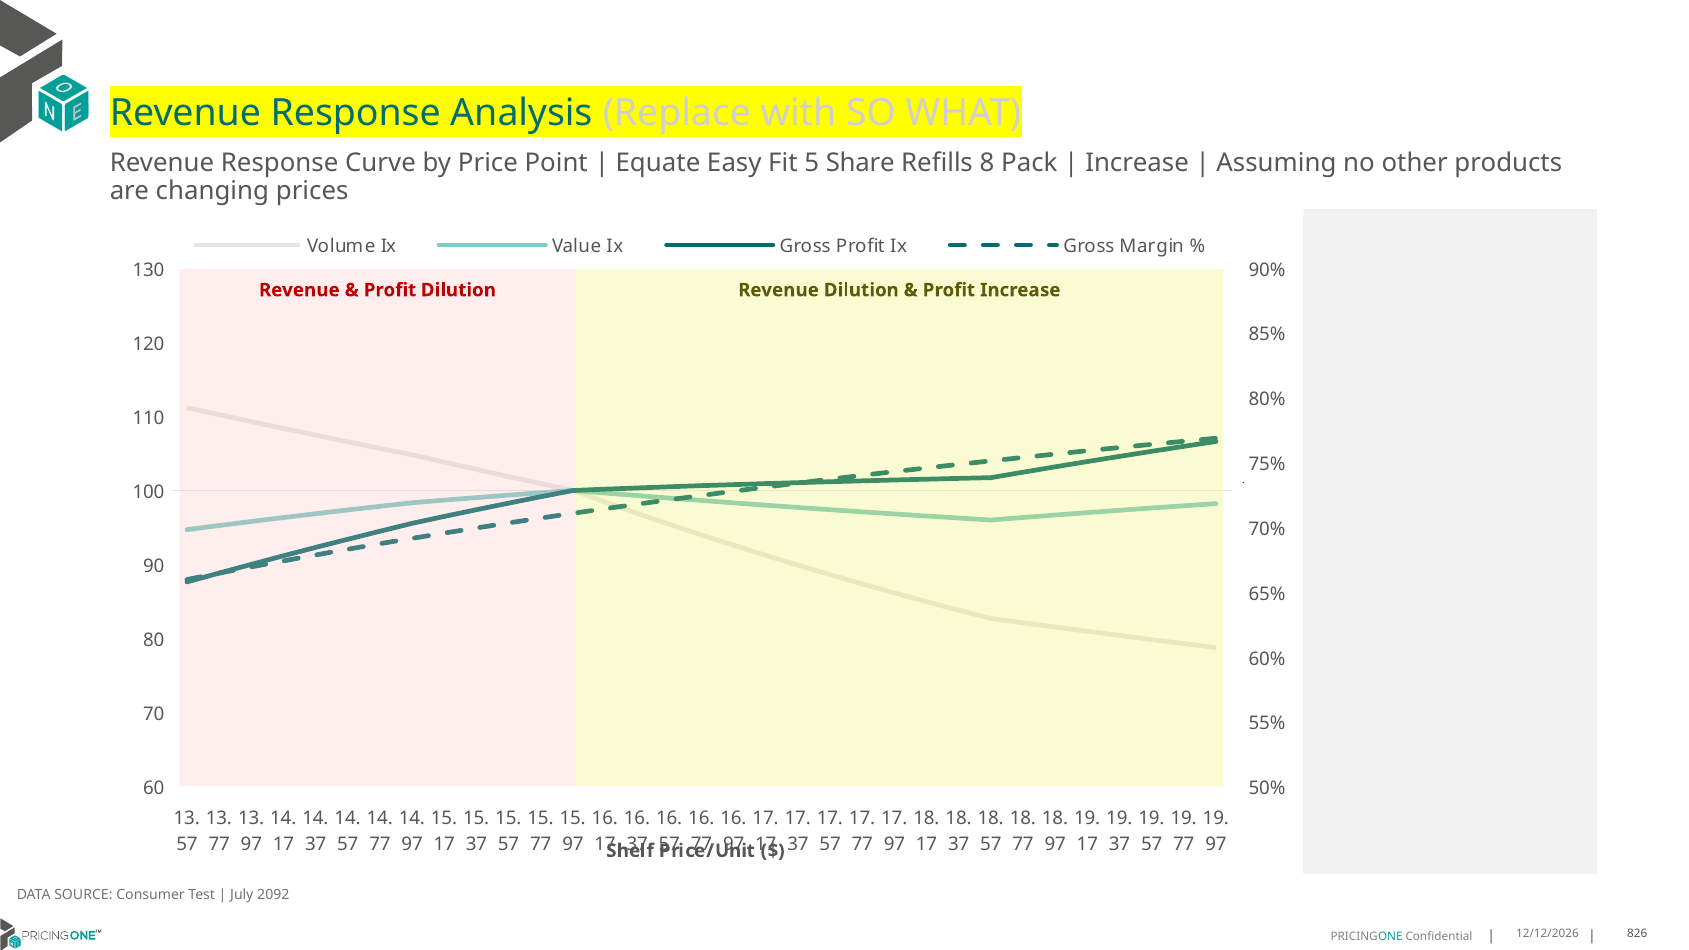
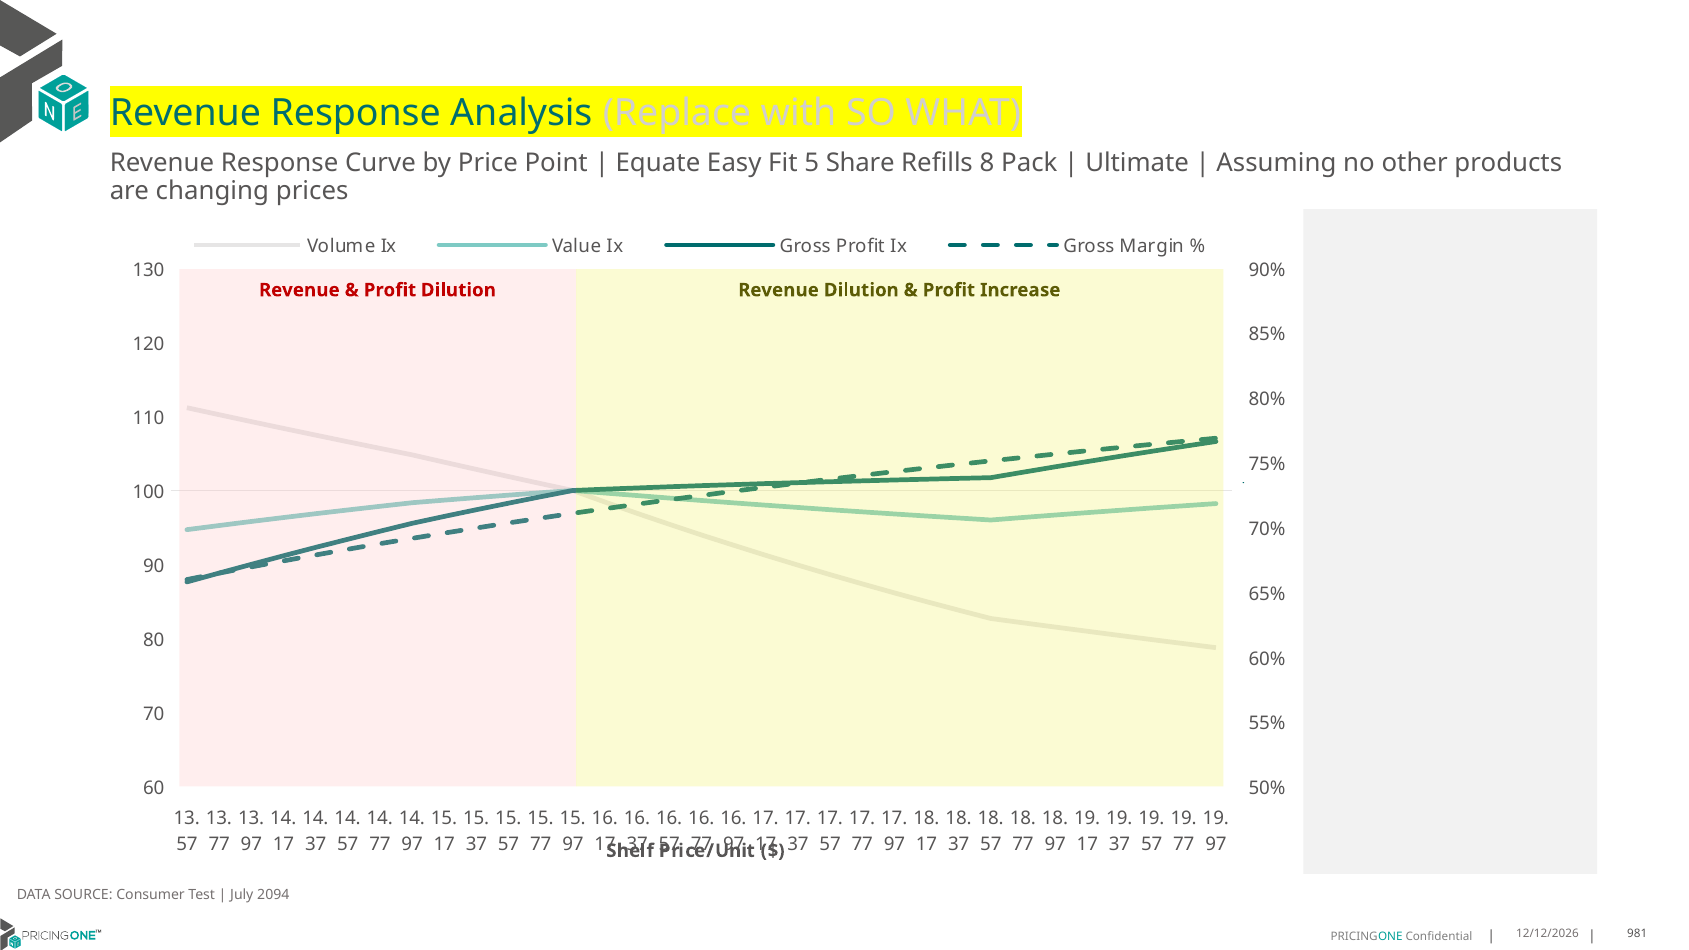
Increase: Increase -> Ultimate (1137, 163)
2092: 2092 -> 2094 (273, 895)
826: 826 -> 981 (1637, 934)
